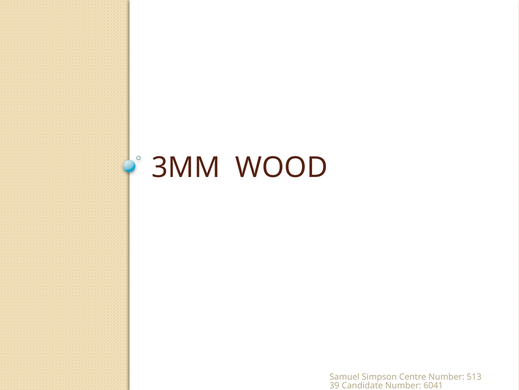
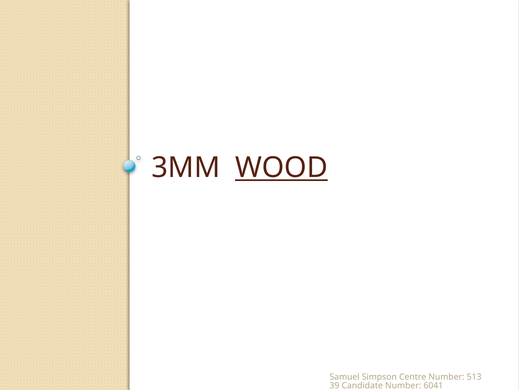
WOOD underline: none -> present (281, 167)
